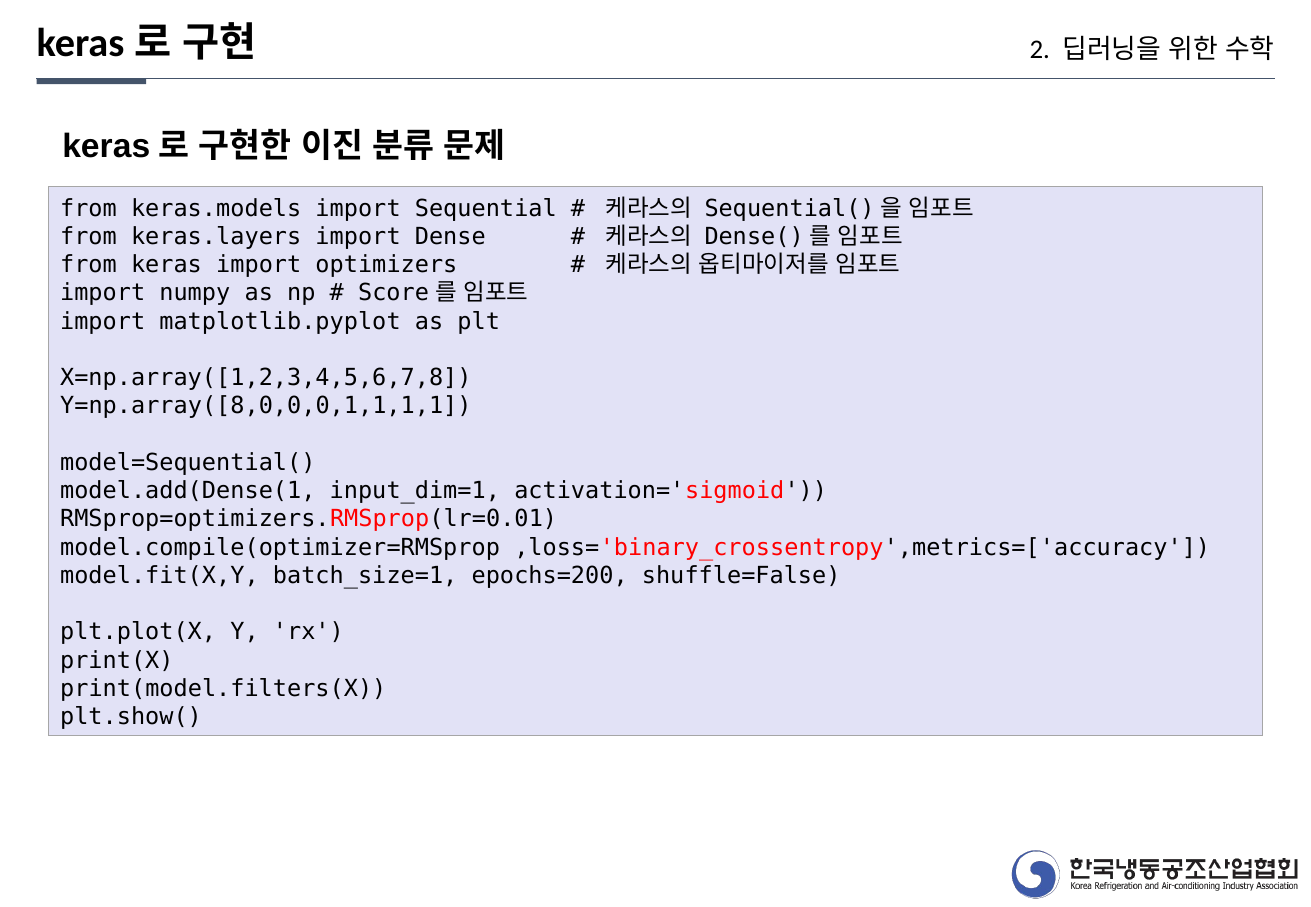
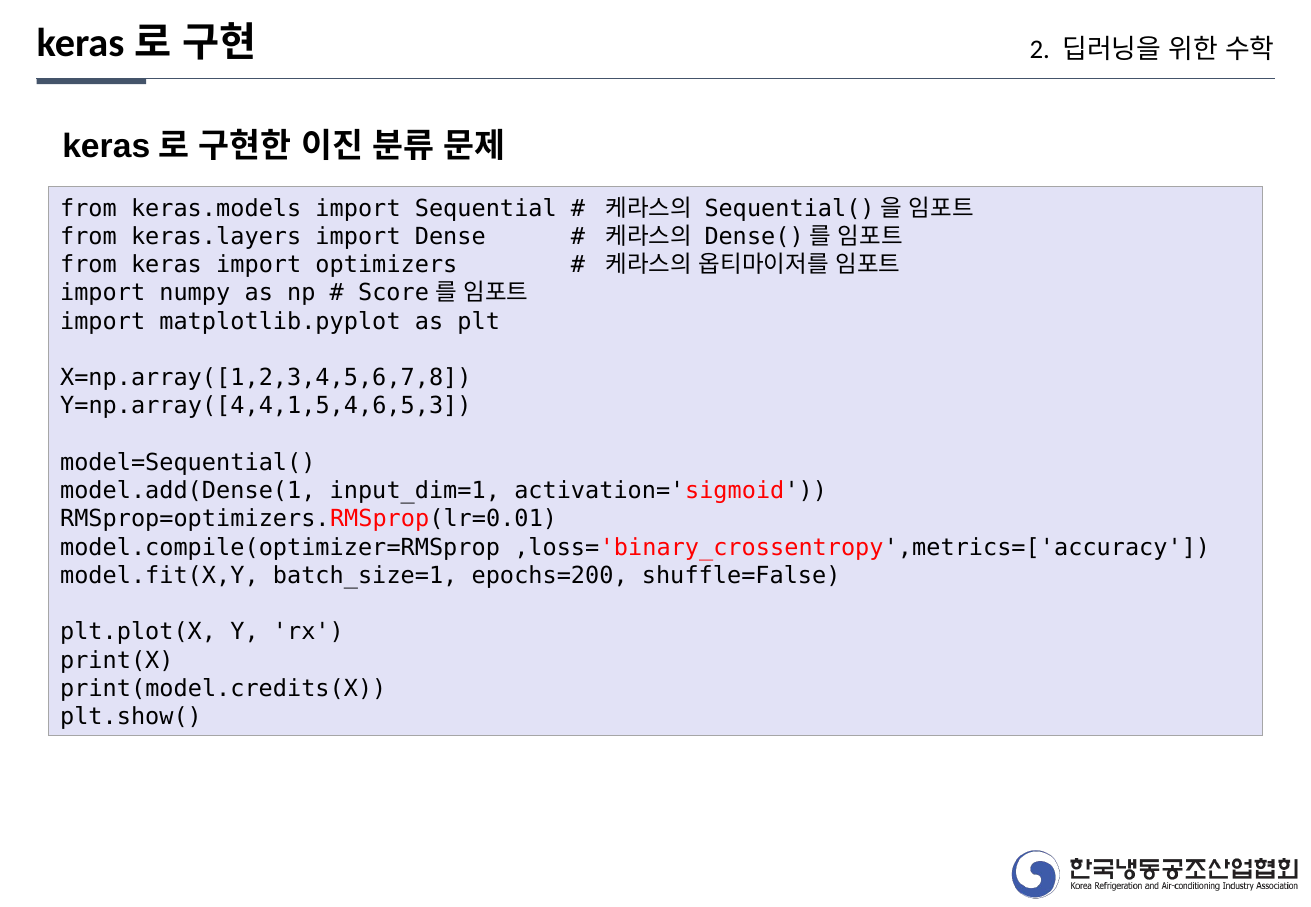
Y=np.array([8,0,0,0,1,1,1,1: Y=np.array([8,0,0,0,1,1,1,1 -> Y=np.array([4,4,1,5,4,6,5,3 (266, 406)
print(model.filters(X: print(model.filters(X -> print(model.credits(X (223, 689)
